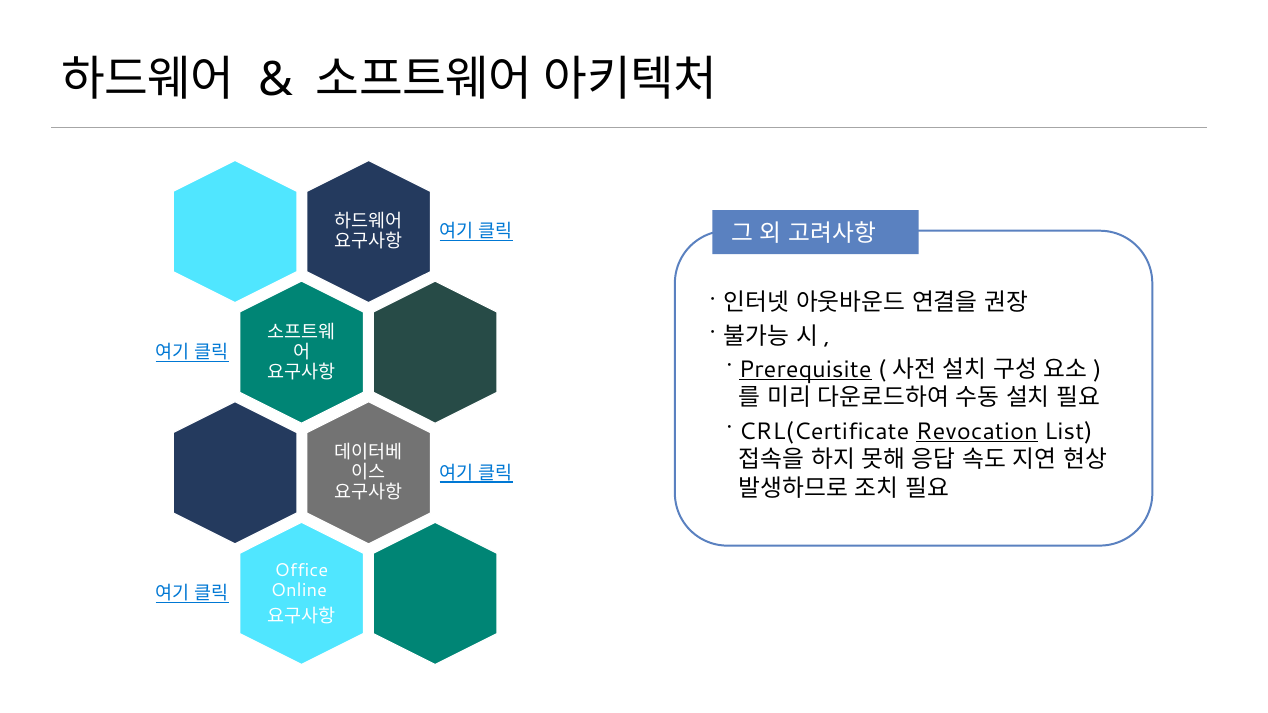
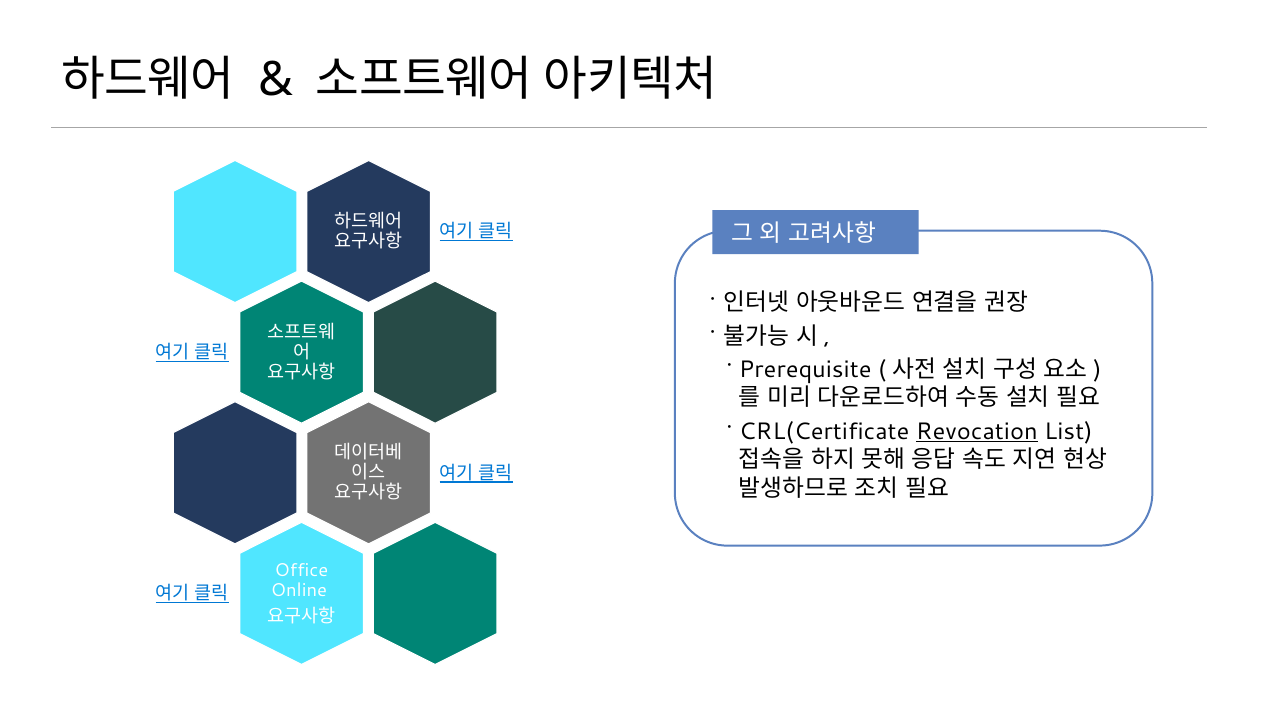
Prerequisite underline: present -> none (805, 370)
